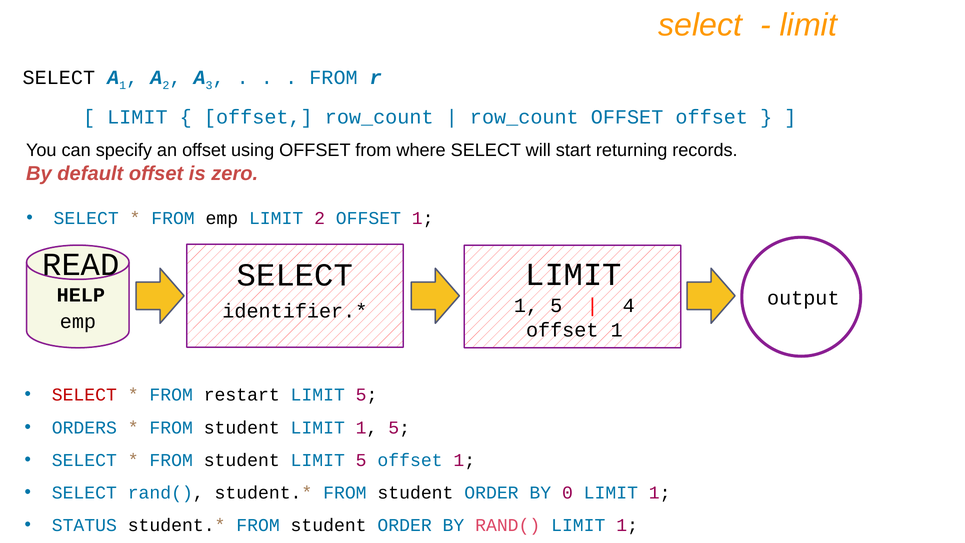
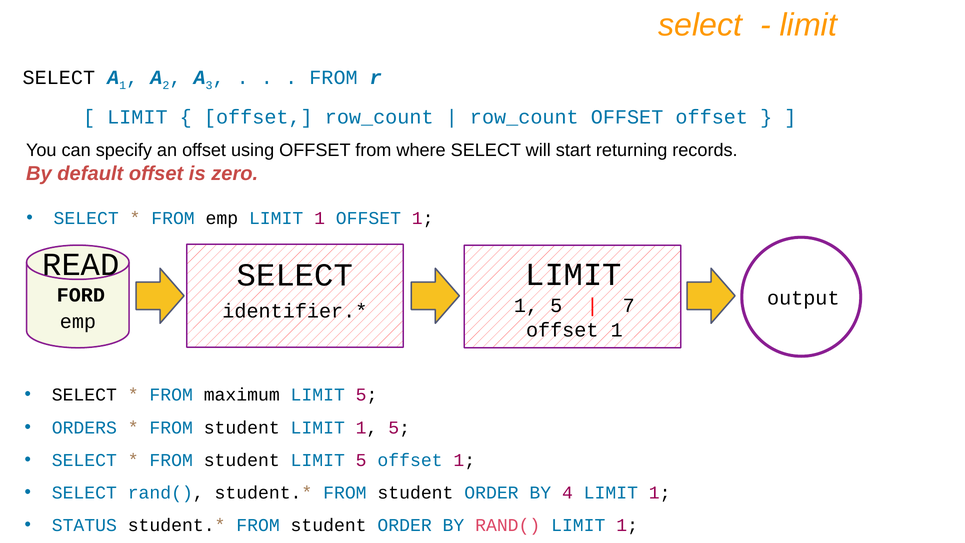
emp LIMIT 2: 2 -> 1 (320, 218)
HELP: HELP -> FORD (81, 295)
4: 4 -> 7 (629, 306)
SELECT colour: red -> black (84, 395)
restart: restart -> maximum (242, 395)
0: 0 -> 4 (567, 493)
